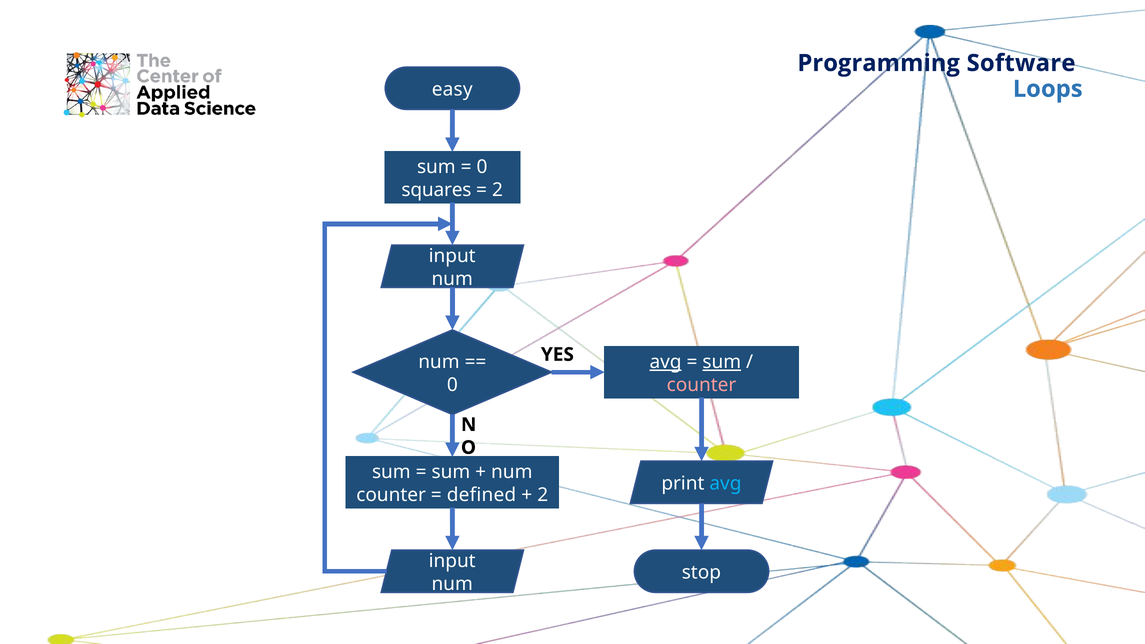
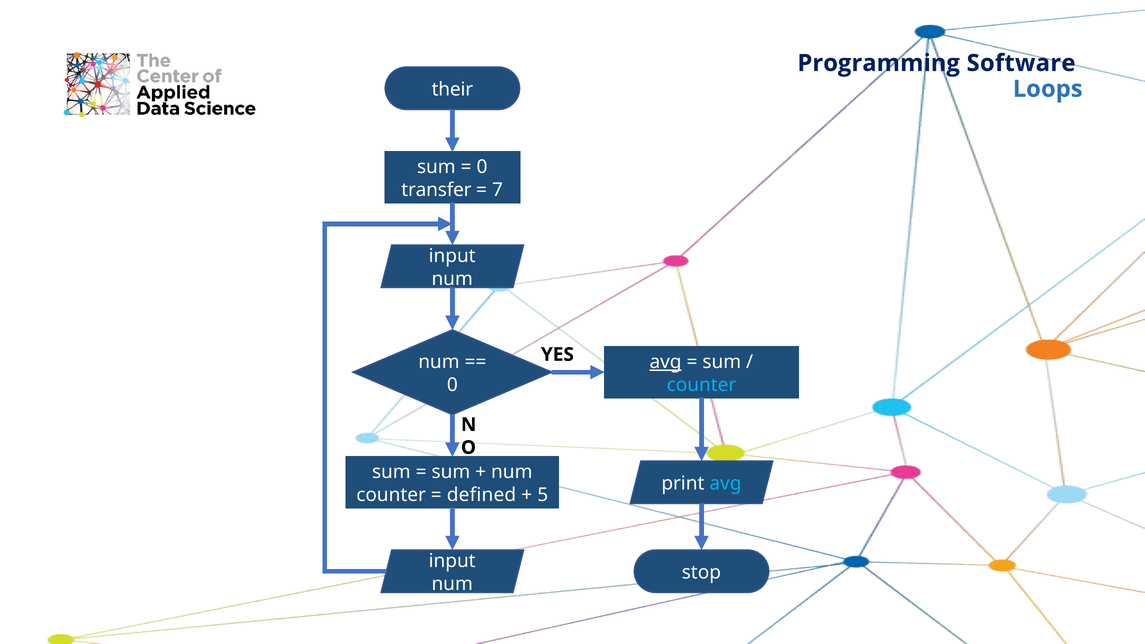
easy: easy -> their (452, 90)
squares: squares -> transfer (436, 190)
2: 2 -> 7 (498, 190)
sum underline: present -> none (722, 362)
counter colour: pink -> light blue (701, 385)
2: 2 -> 5 (543, 495)
